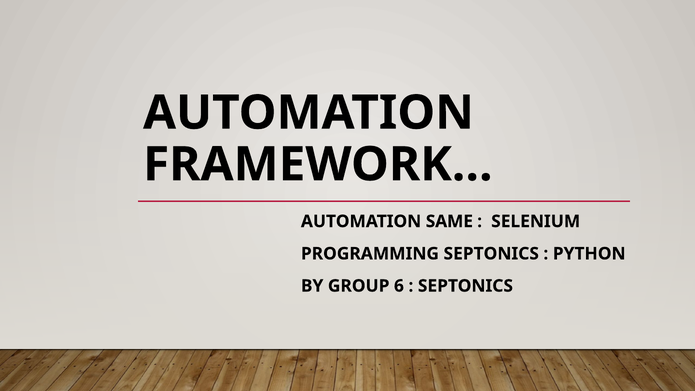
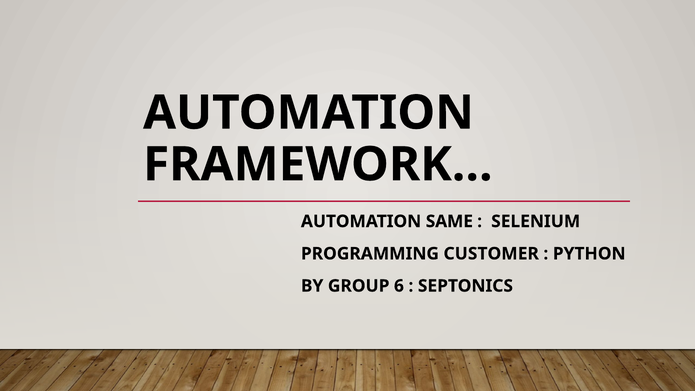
PROGRAMMING SEPTONICS: SEPTONICS -> CUSTOMER (491, 254)
